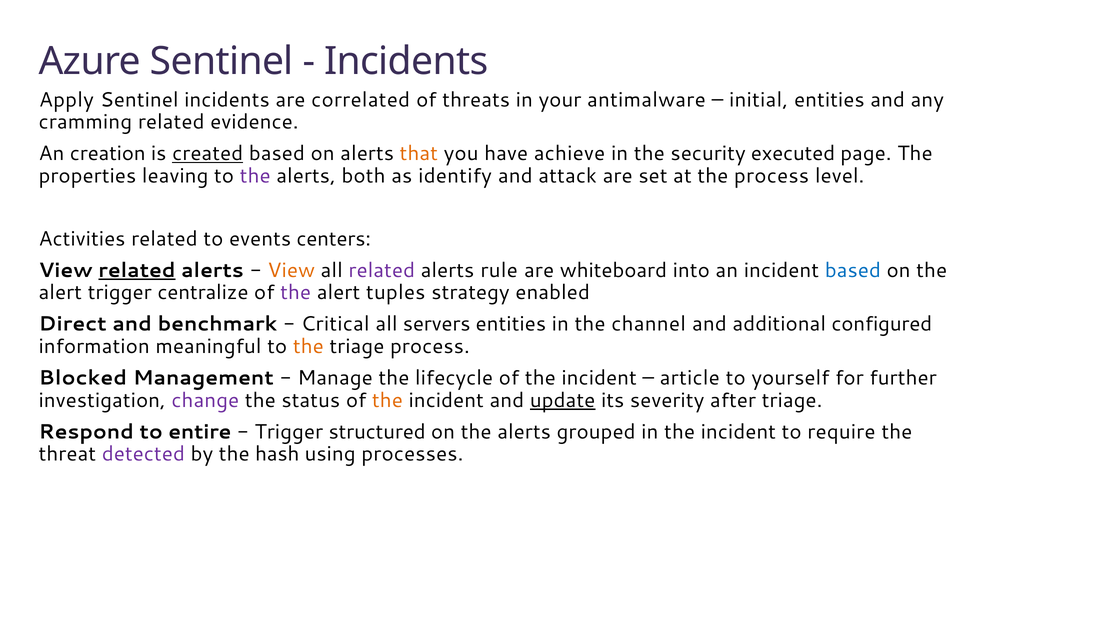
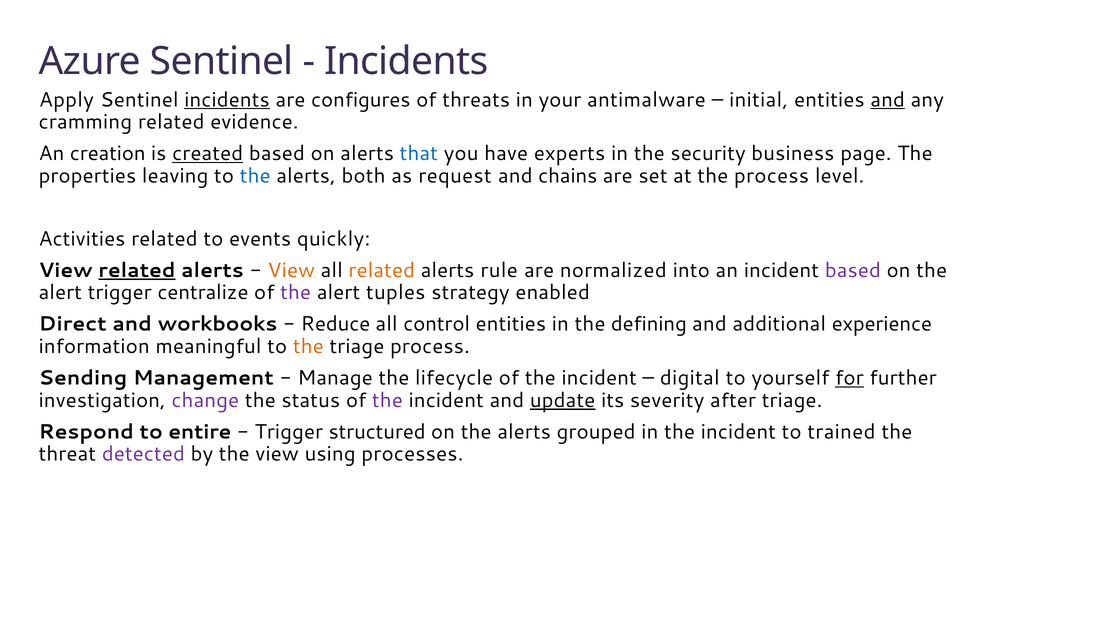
incidents underline: none -> present (227, 100)
correlated: correlated -> configures (361, 100)
and underline: none -> present (888, 100)
that colour: orange -> blue (419, 154)
achieve: achieve -> experts (570, 154)
executed: executed -> business (793, 154)
the colour: purple -> blue (255, 176)
identify: identify -> request (455, 176)
attack: attack -> chains (568, 176)
centers: centers -> quickly (334, 239)
related colour: purple -> orange (382, 271)
whiteboard: whiteboard -> normalized (613, 271)
based colour: blue -> purple (853, 271)
benchmark: benchmark -> workbooks (217, 324)
Critical: Critical -> Reduce (335, 324)
servers: servers -> control (437, 324)
channel: channel -> defining (649, 324)
configured: configured -> experience (882, 324)
Blocked: Blocked -> Sending (83, 378)
article: article -> digital (690, 378)
for underline: none -> present (849, 378)
the colour: orange -> purple (387, 401)
require: require -> trained (841, 432)
the hash: hash -> view (277, 454)
